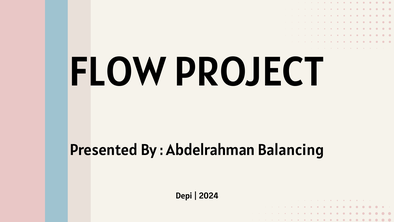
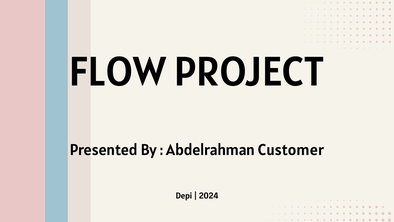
Balancing: Balancing -> Customer (291, 150)
